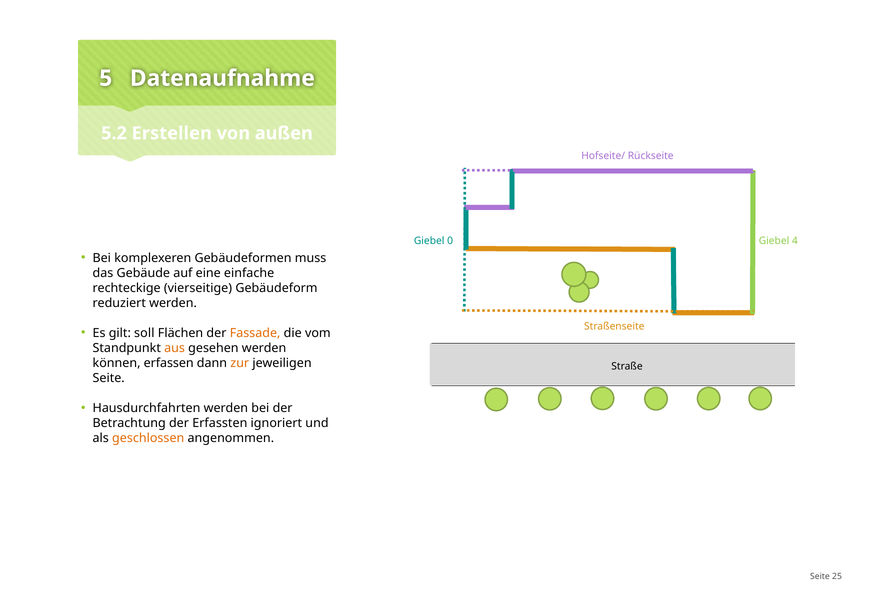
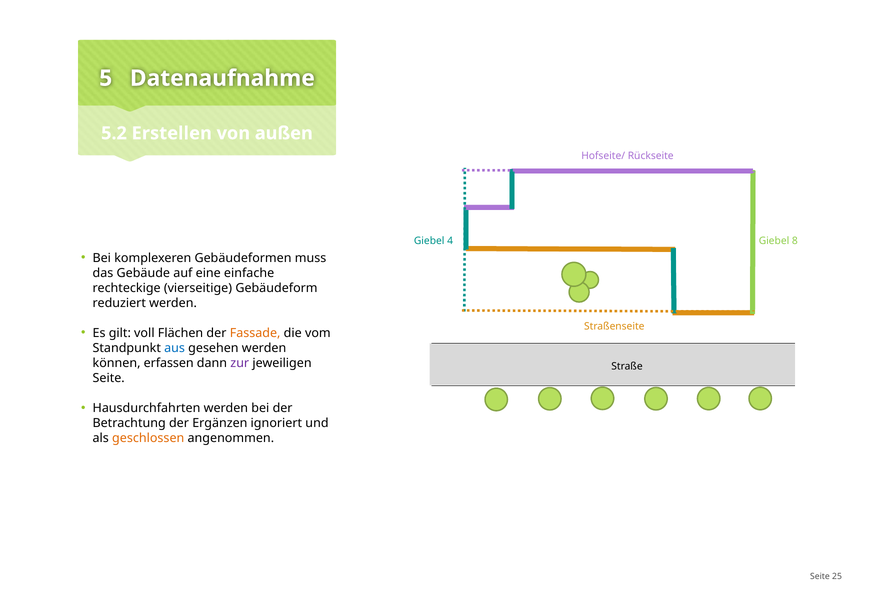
0: 0 -> 4 (450, 241)
4: 4 -> 8 (795, 241)
soll: soll -> voll (144, 333)
aus colour: orange -> blue (175, 348)
zur colour: orange -> purple (240, 363)
Erfassten: Erfassten -> Ergänzen (220, 423)
